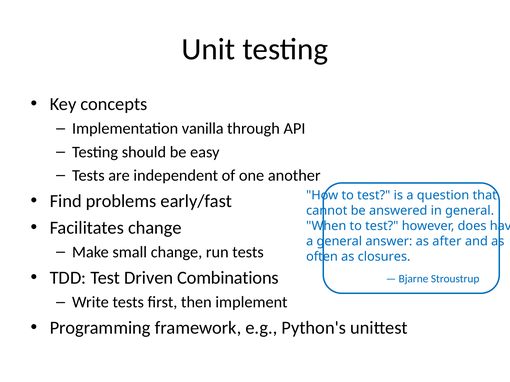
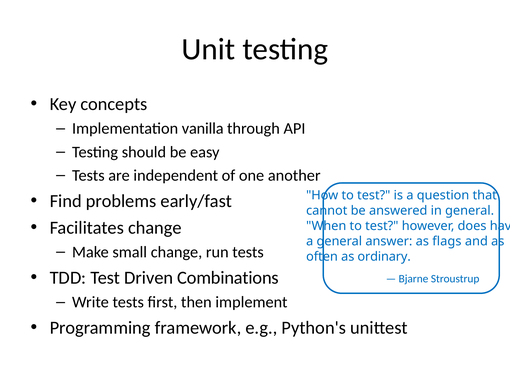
after: after -> flags (447, 242)
closures: closures -> ordinary (384, 257)
